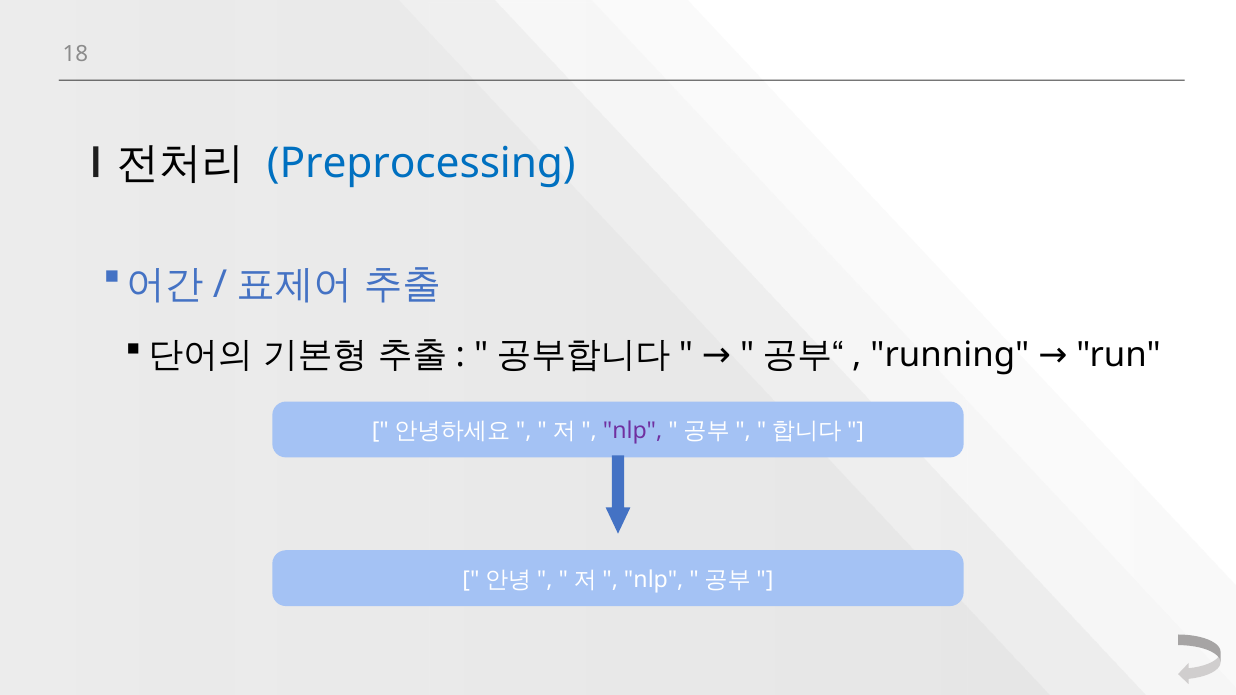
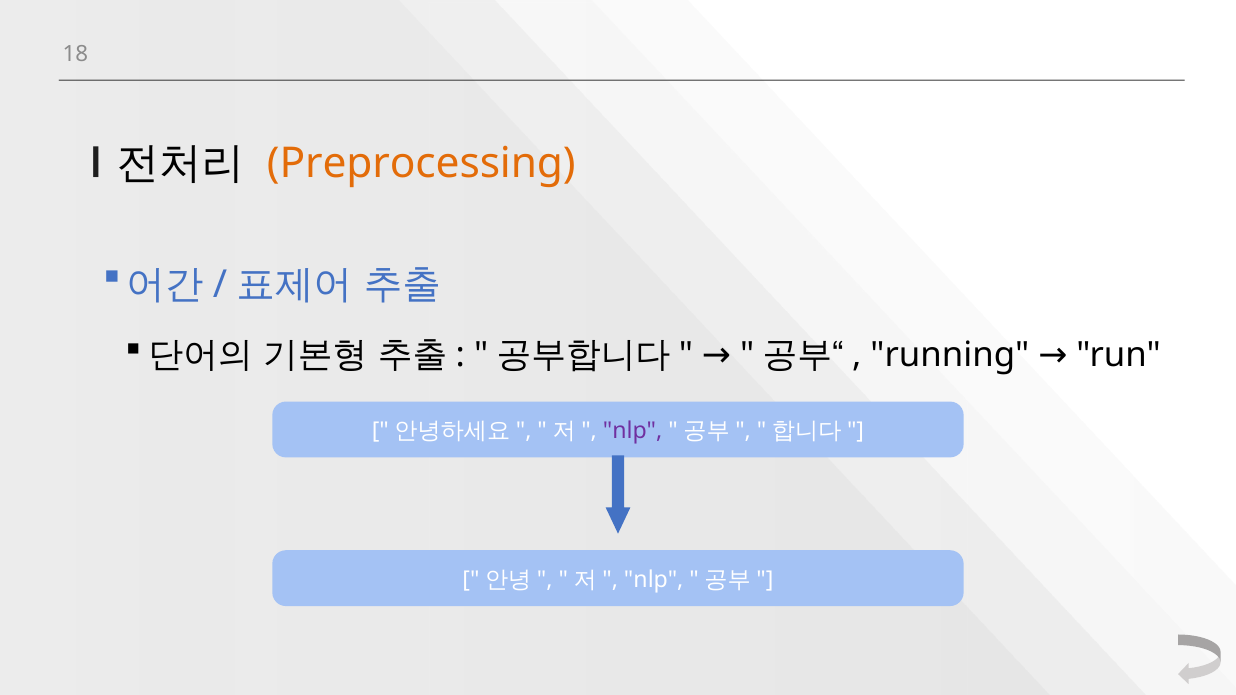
Preprocessing colour: blue -> orange (421, 164)
